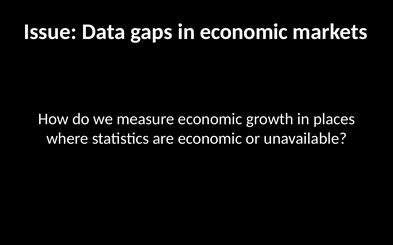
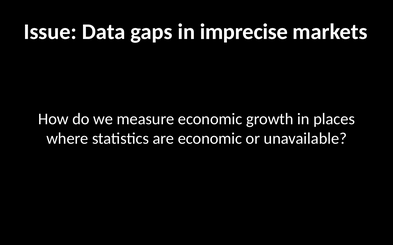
in economic: economic -> imprecise (244, 32)
